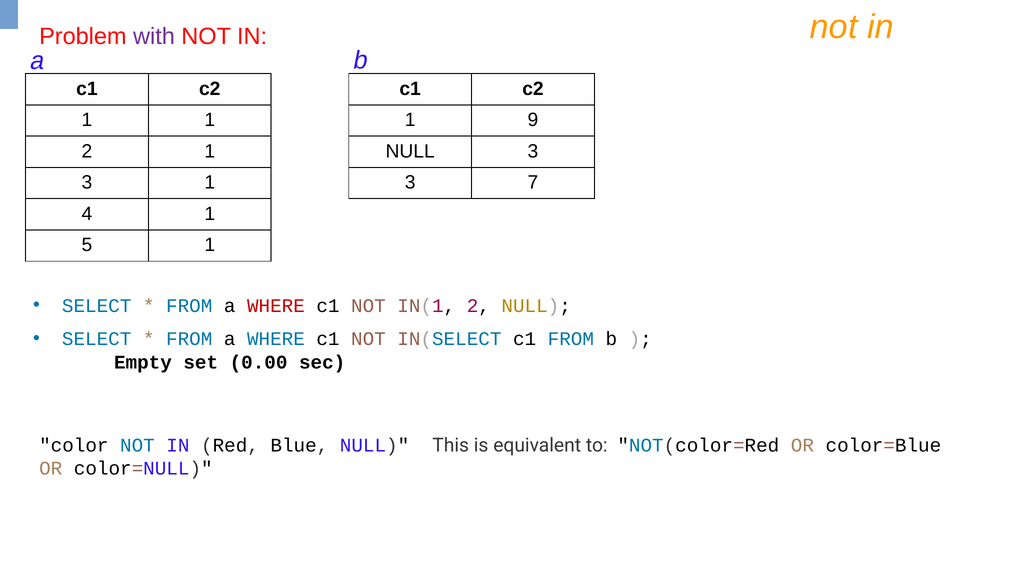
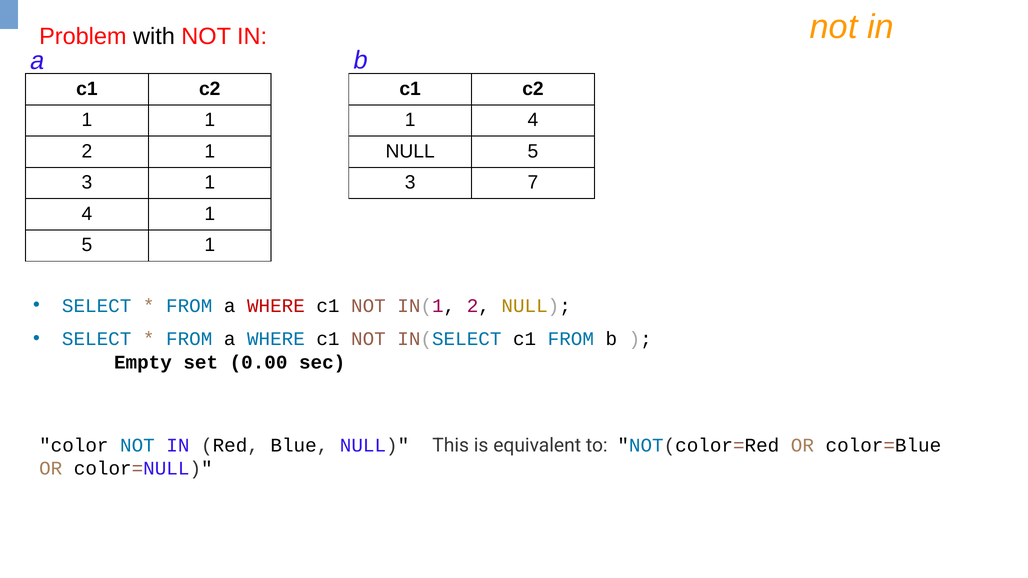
with colour: purple -> black (154, 36)
9: 9 -> 4 (533, 120)
NULL 3: 3 -> 5 (533, 151)
